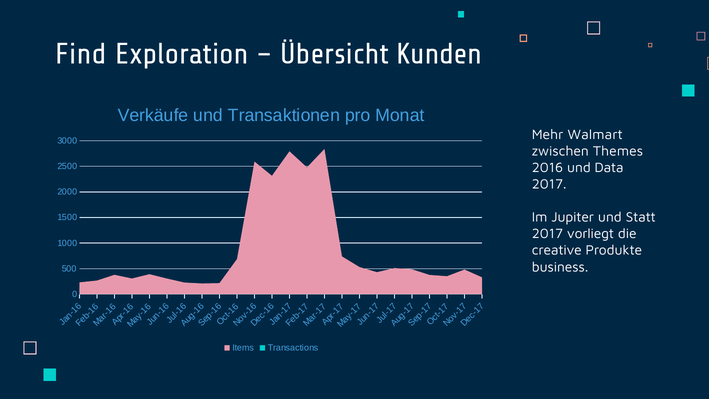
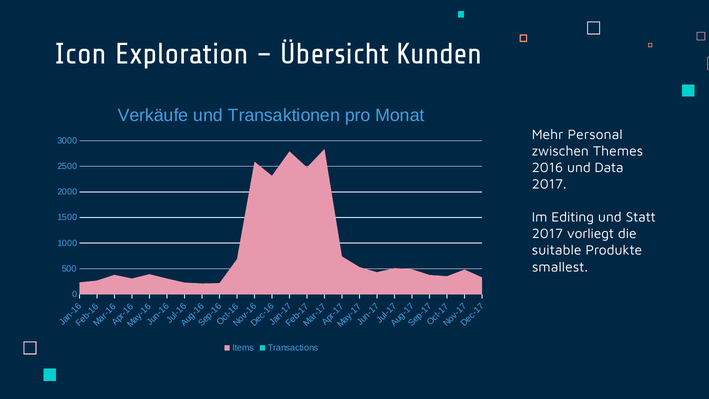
Find: Find -> Icon (81, 54)
Walmart: Walmart -> Personal (595, 134)
Jupiter: Jupiter -> Editing (573, 217)
creative: creative -> suitable (557, 250)
business: business -> smallest (560, 267)
